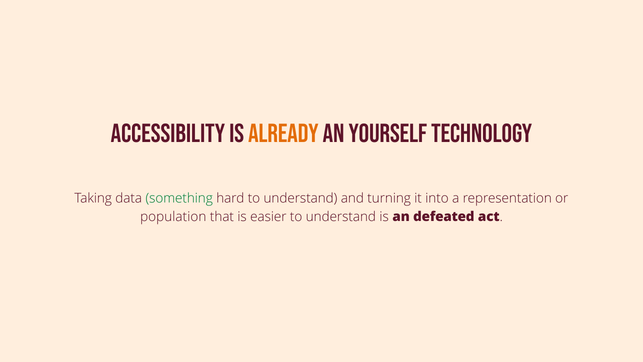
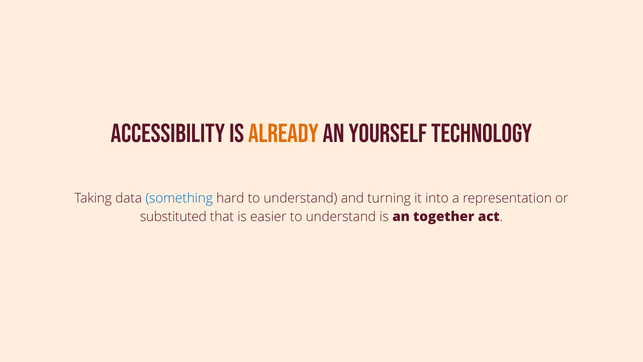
something colour: green -> blue (179, 198)
population: population -> substituted (173, 217)
defeated: defeated -> together (444, 217)
